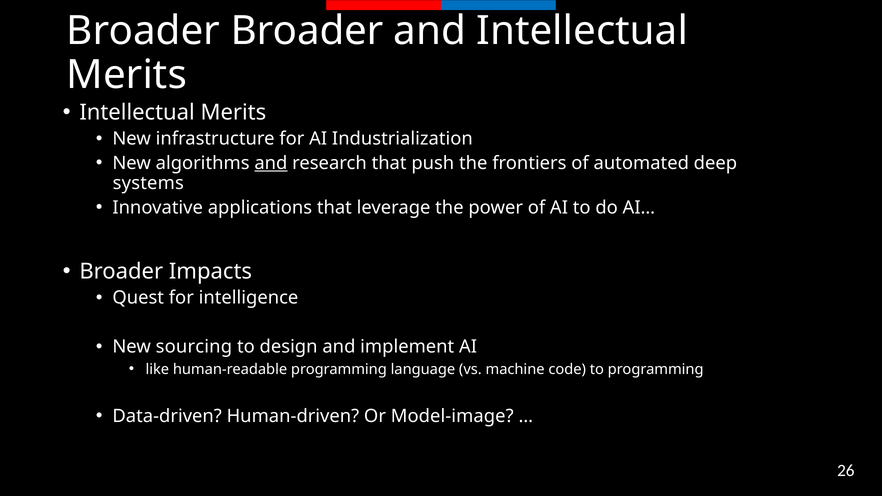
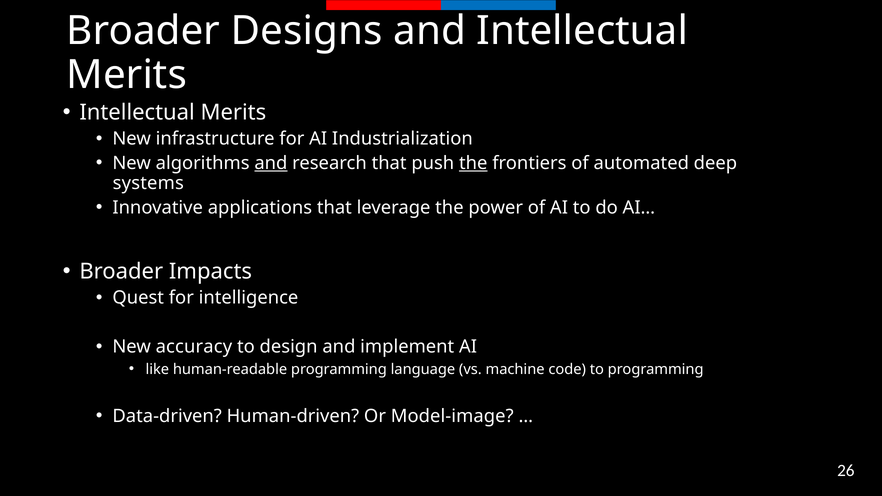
Broader Broader: Broader -> Designs (307, 31)
the underline: none -> present (473, 163)
sourcing: sourcing -> accuracy (194, 347)
